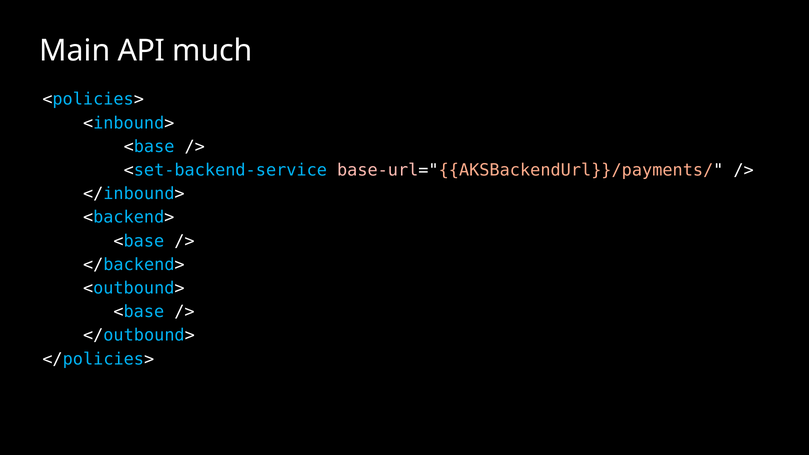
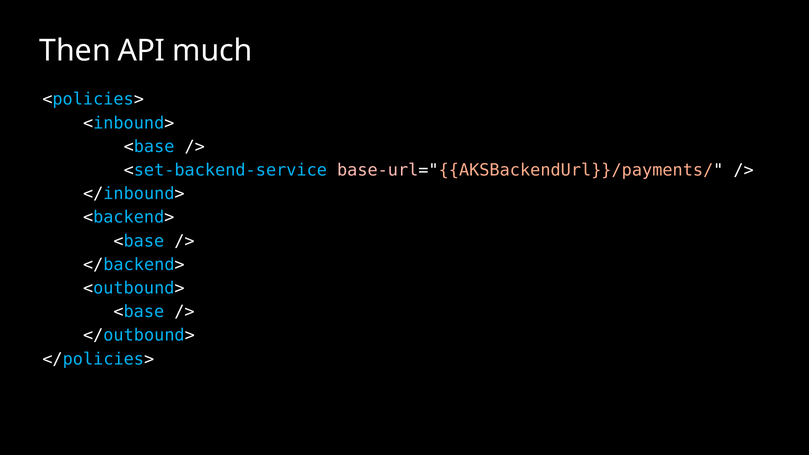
Main: Main -> Then (75, 51)
